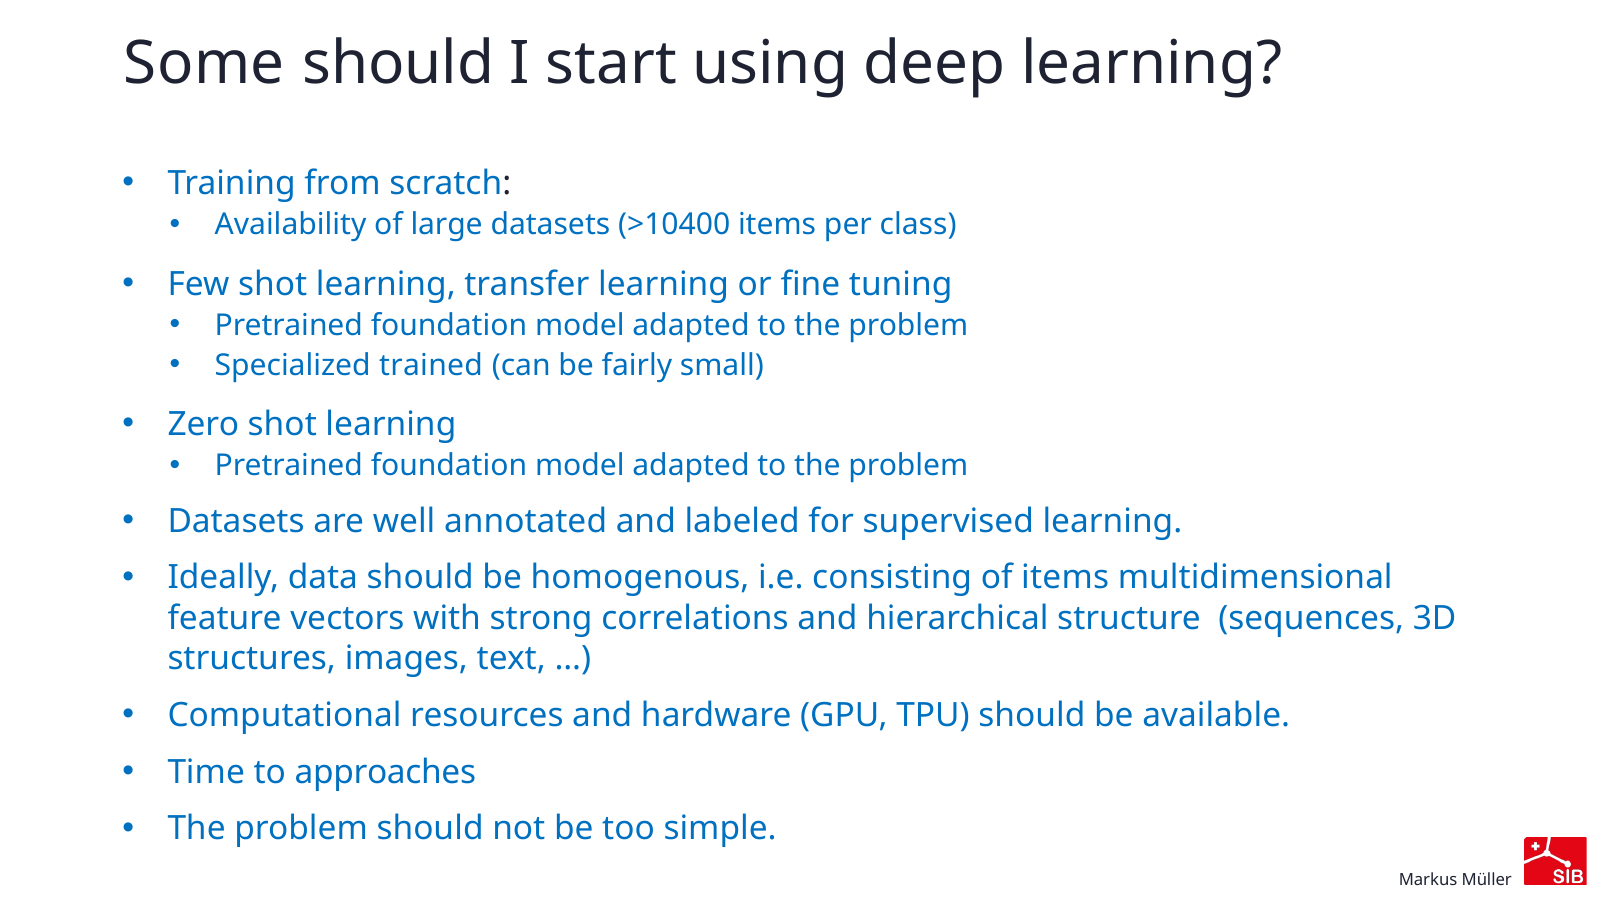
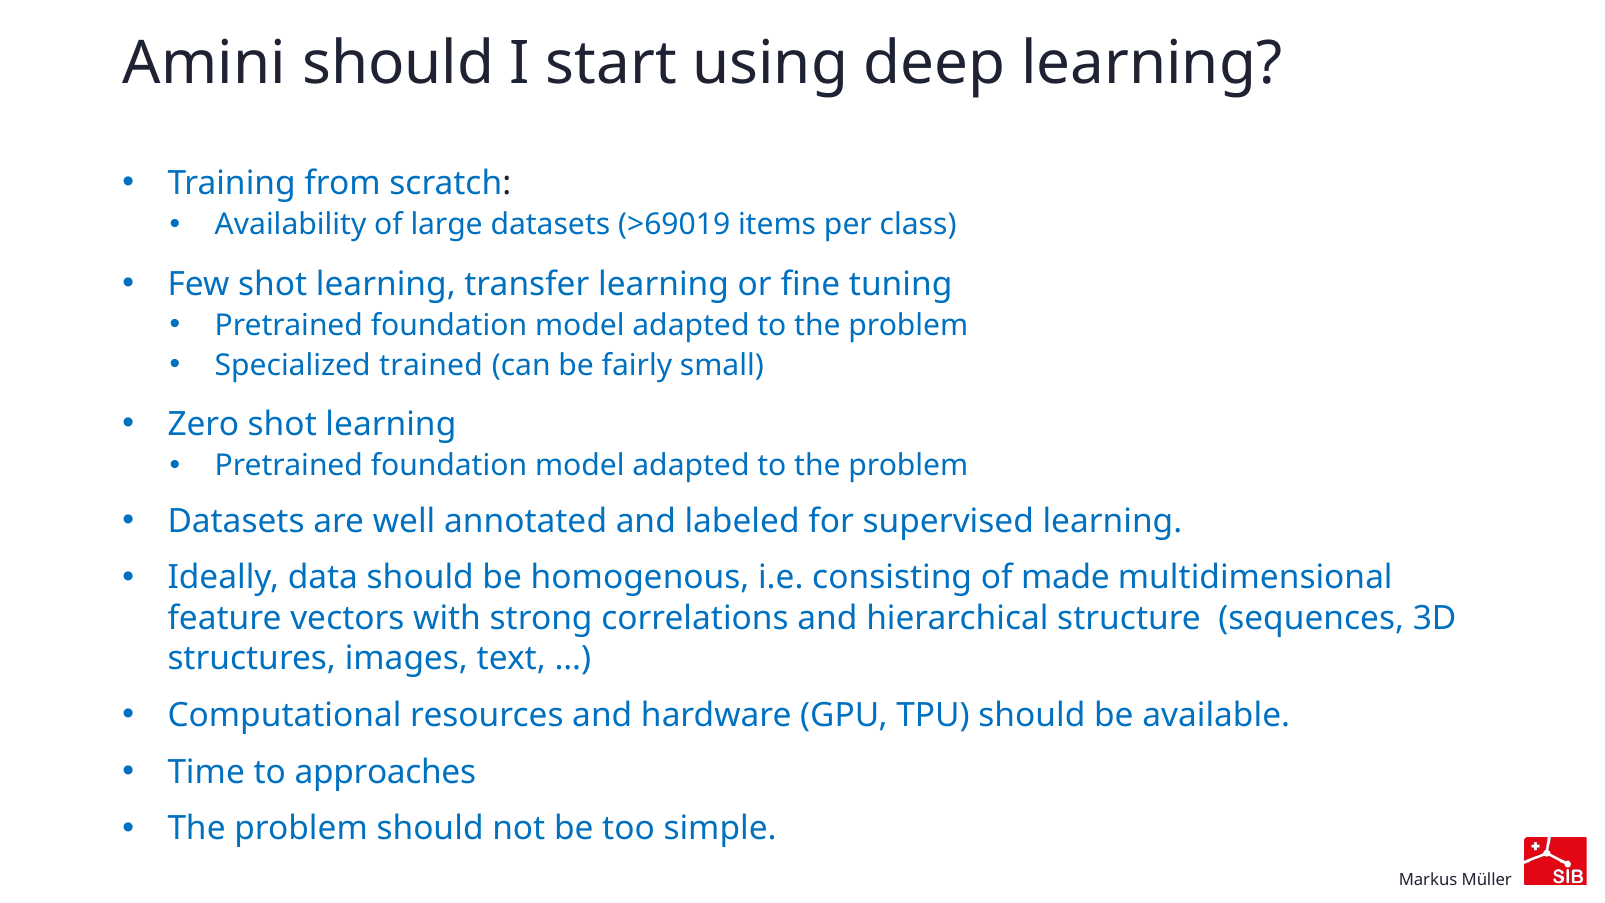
Some: Some -> Amini (204, 63)
>10400: >10400 -> >69019 (674, 225)
of items: items -> made (1065, 578)
